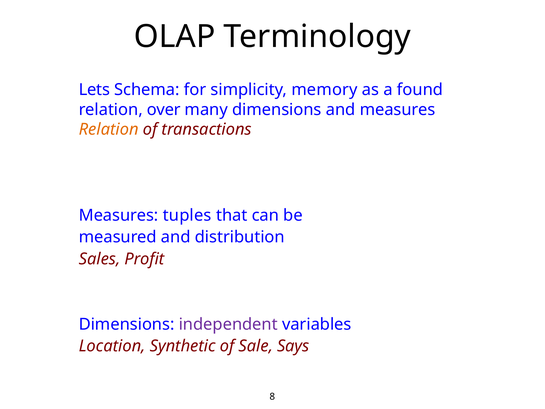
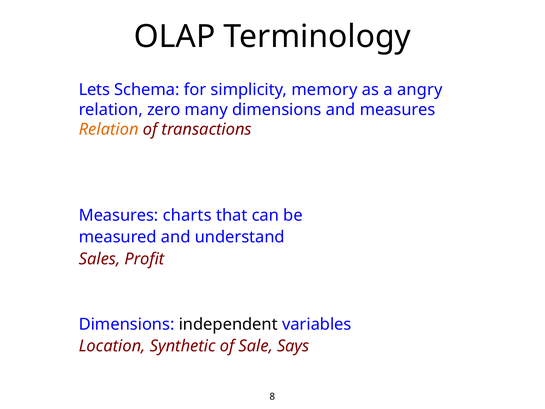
found: found -> angry (420, 90)
over: over -> zero (164, 110)
tuples: tuples -> charts (187, 215)
distribution: distribution -> understand (240, 237)
independent colour: purple -> black (228, 324)
